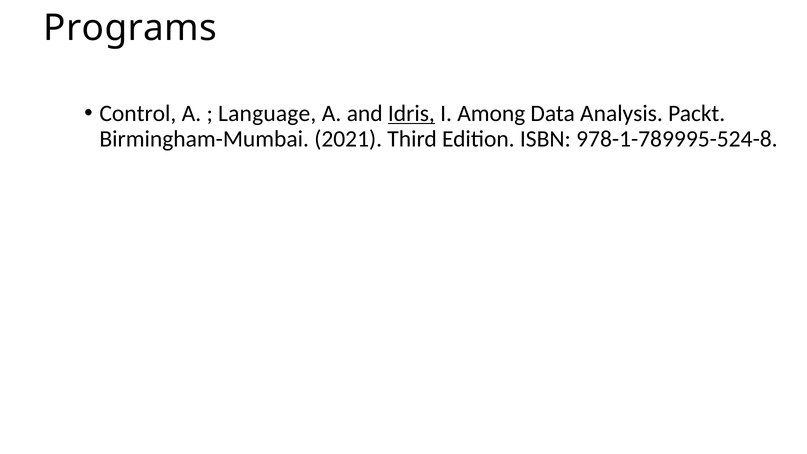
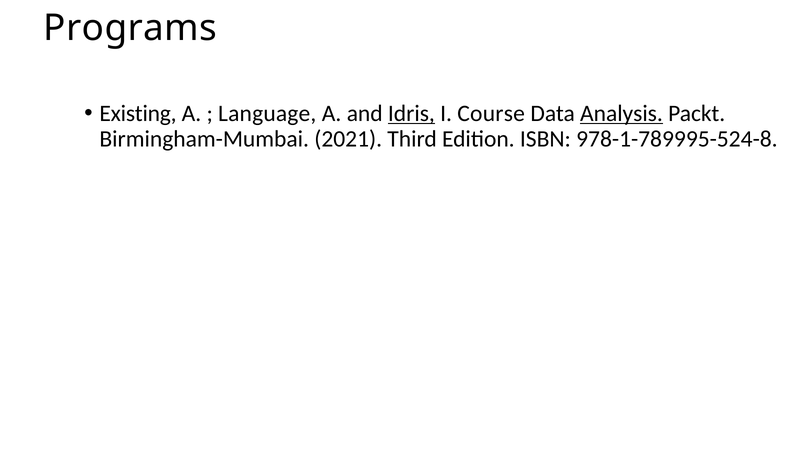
Control: Control -> Existing (138, 113)
Among: Among -> Course (491, 113)
Analysis underline: none -> present (621, 113)
